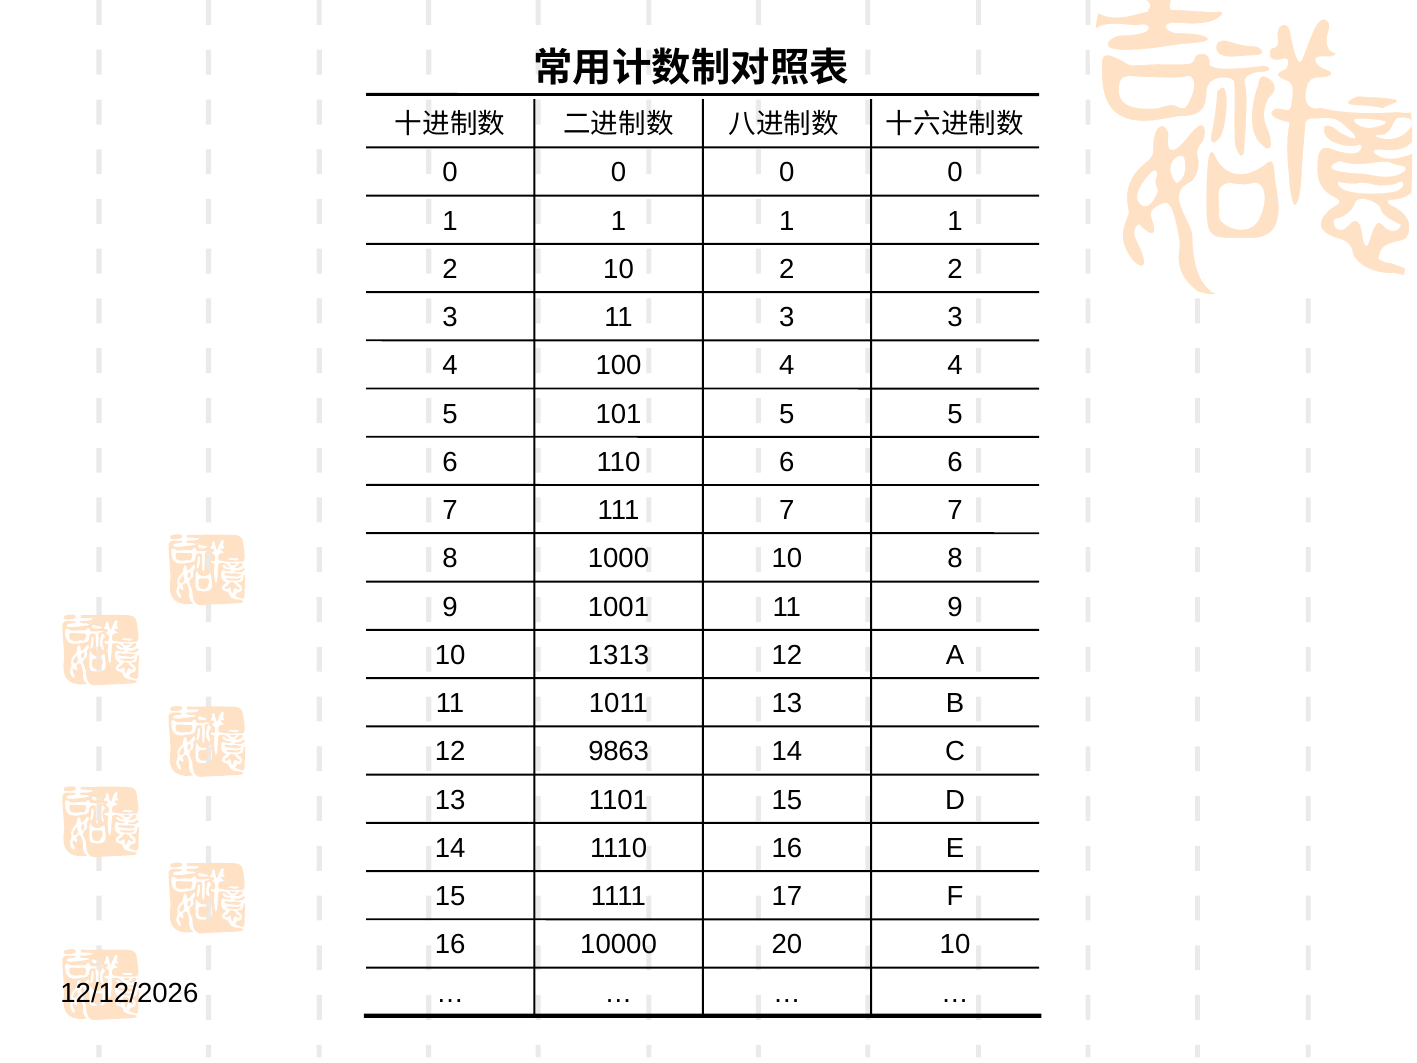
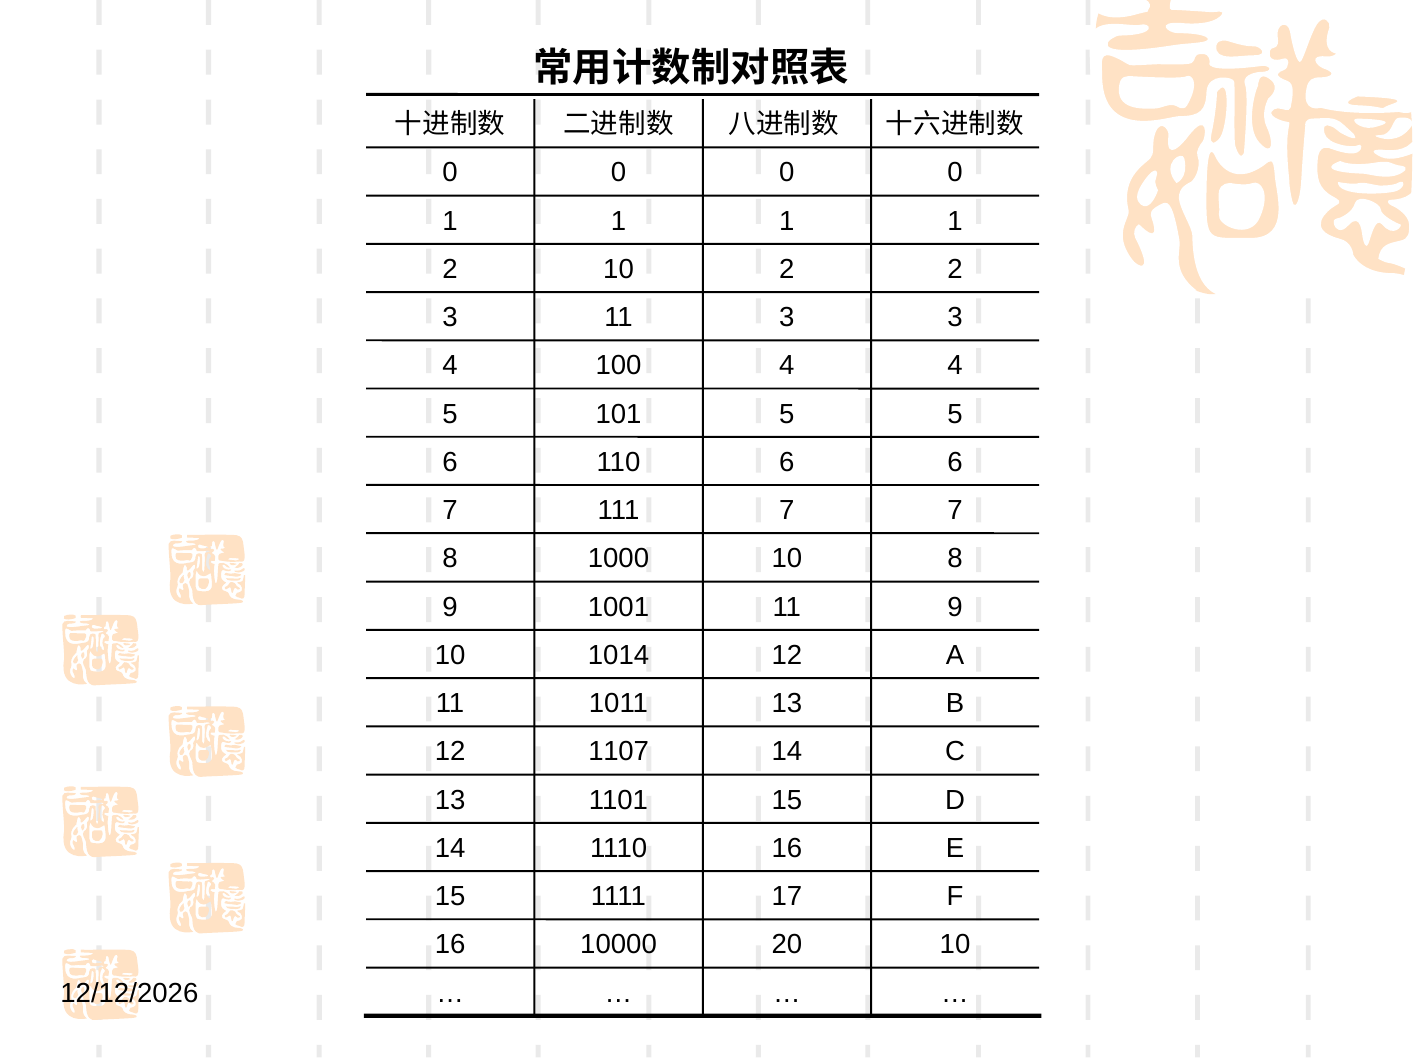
1313: 1313 -> 1014 (618, 655)
9863: 9863 -> 1107 (619, 752)
